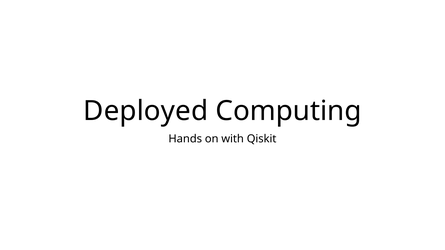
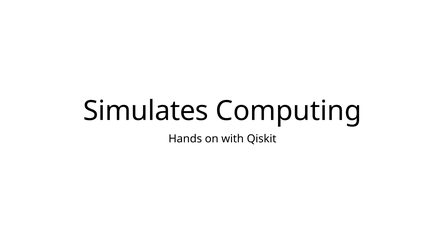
Deployed: Deployed -> Simulates (146, 111)
